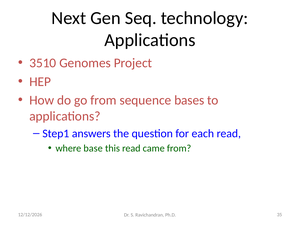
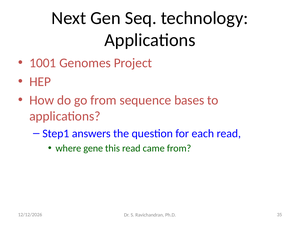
3510: 3510 -> 1001 (43, 63)
base: base -> gene (93, 148)
